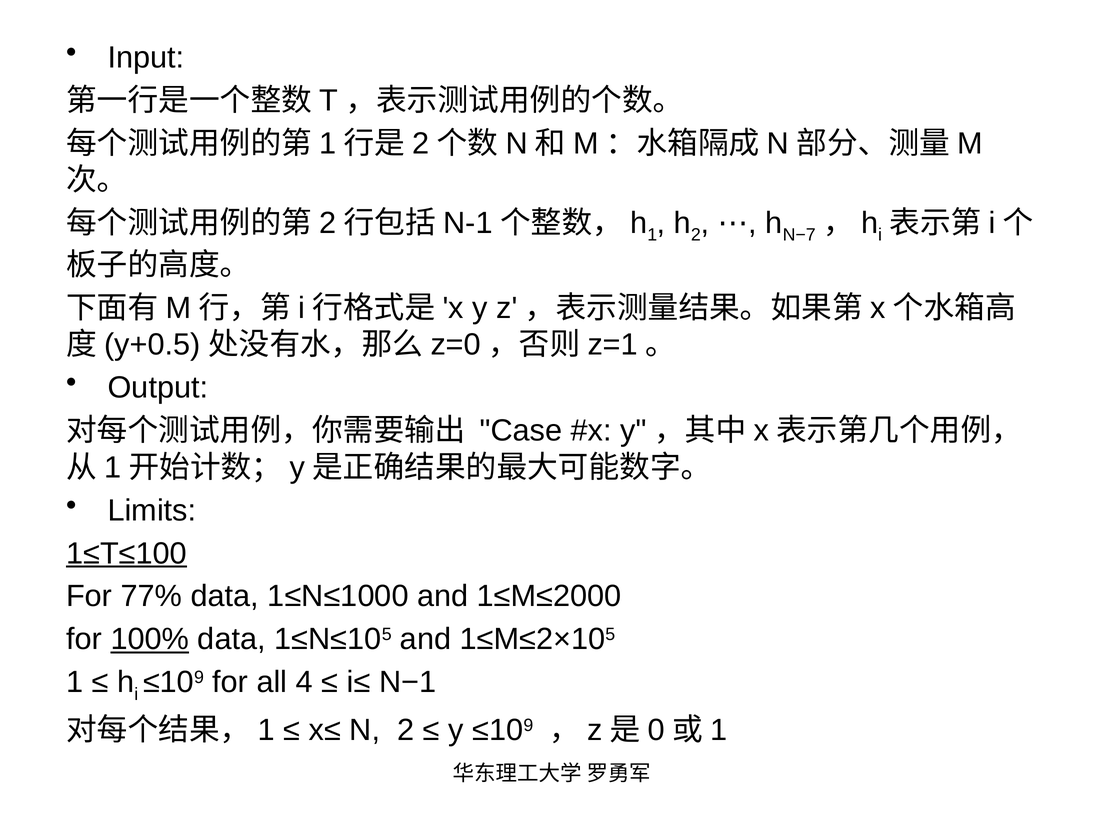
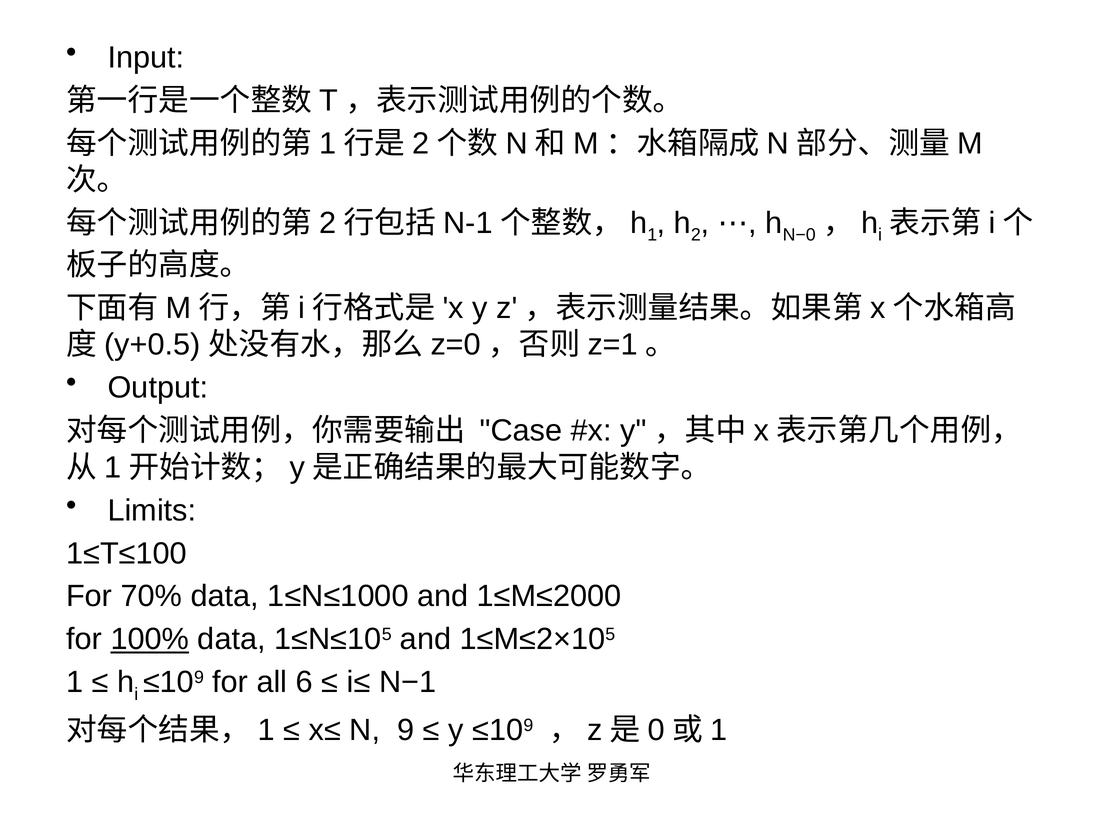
N−7: N−7 -> N−0 (799, 235)
1≤T≤100 underline: present -> none (127, 553)
77%: 77% -> 70% (151, 596)
4: 4 -> 6 (304, 682)
N 2: 2 -> 9 (406, 730)
